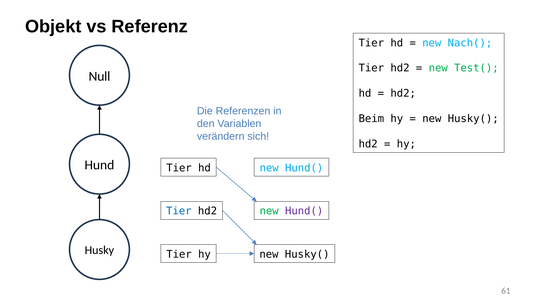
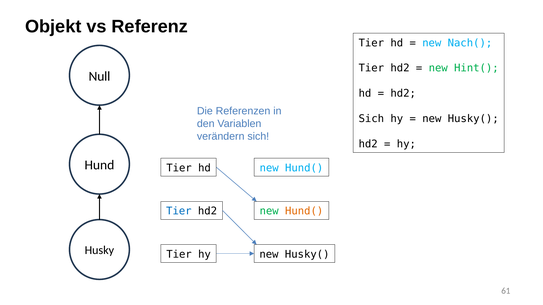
Test(: Test( -> Hint( (476, 68)
Beim: Beim -> Sich (371, 119)
Hund( colour: purple -> orange (304, 211)
